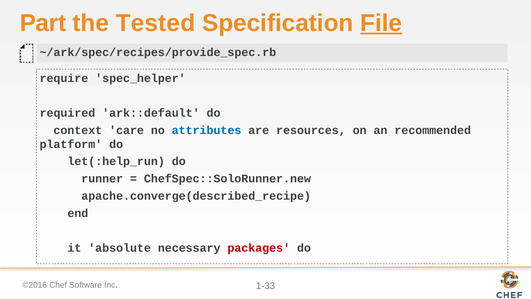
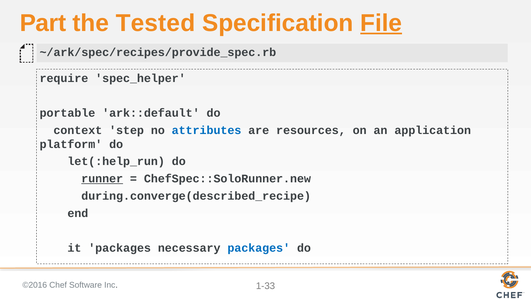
required: required -> portable (67, 113)
care: care -> step (127, 130)
recommended: recommended -> application (433, 130)
runner underline: none -> present (102, 179)
apache.converge(described_recipe: apache.converge(described_recipe -> during.converge(described_recipe (196, 196)
it absolute: absolute -> packages (120, 248)
packages colour: red -> blue (259, 248)
